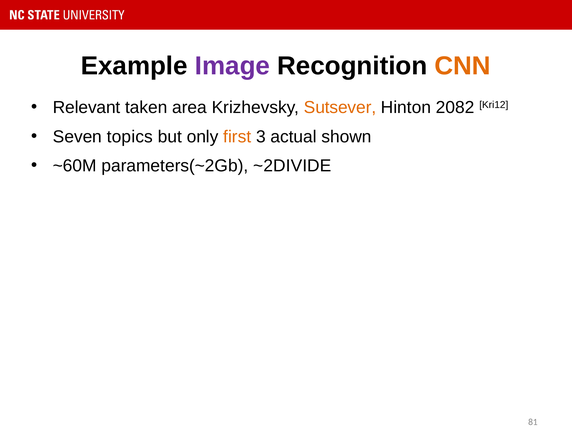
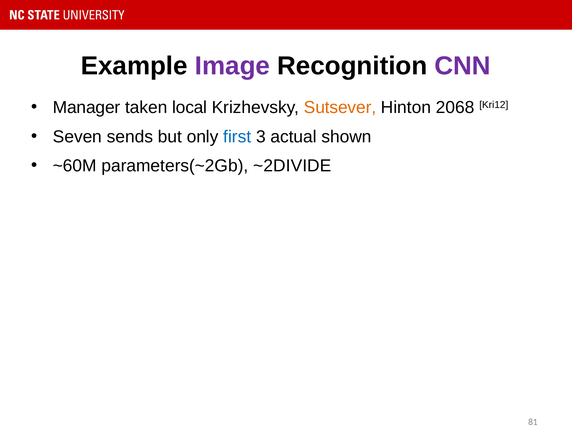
CNN colour: orange -> purple (463, 66)
Relevant: Relevant -> Manager (87, 108)
area: area -> local (190, 108)
2082: 2082 -> 2068 (455, 108)
topics: topics -> sends (130, 137)
first colour: orange -> blue (237, 137)
